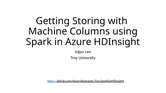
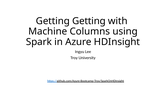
Getting Storing: Storing -> Getting (89, 21)
